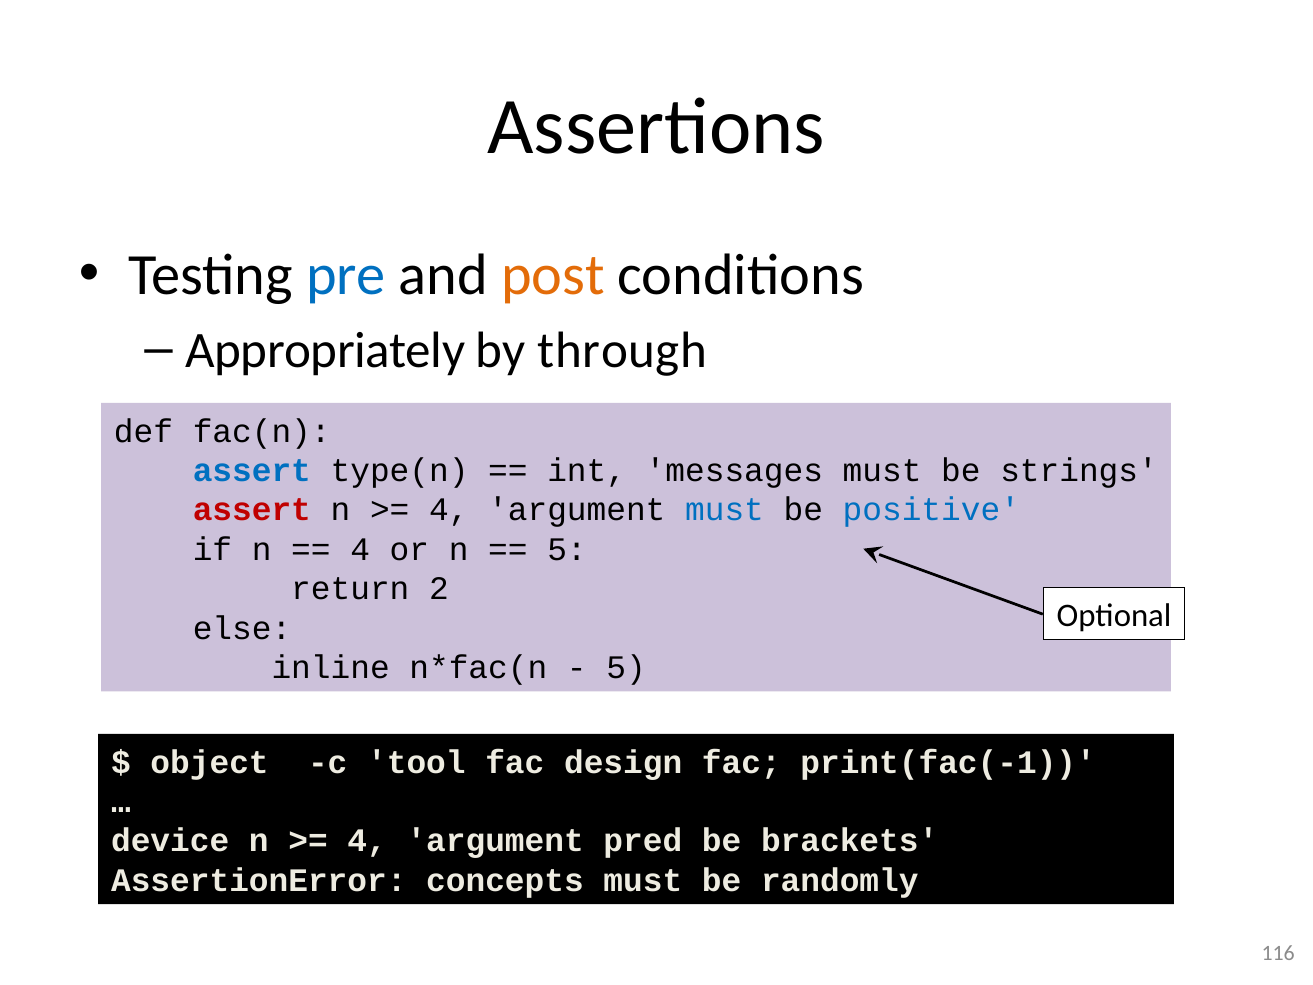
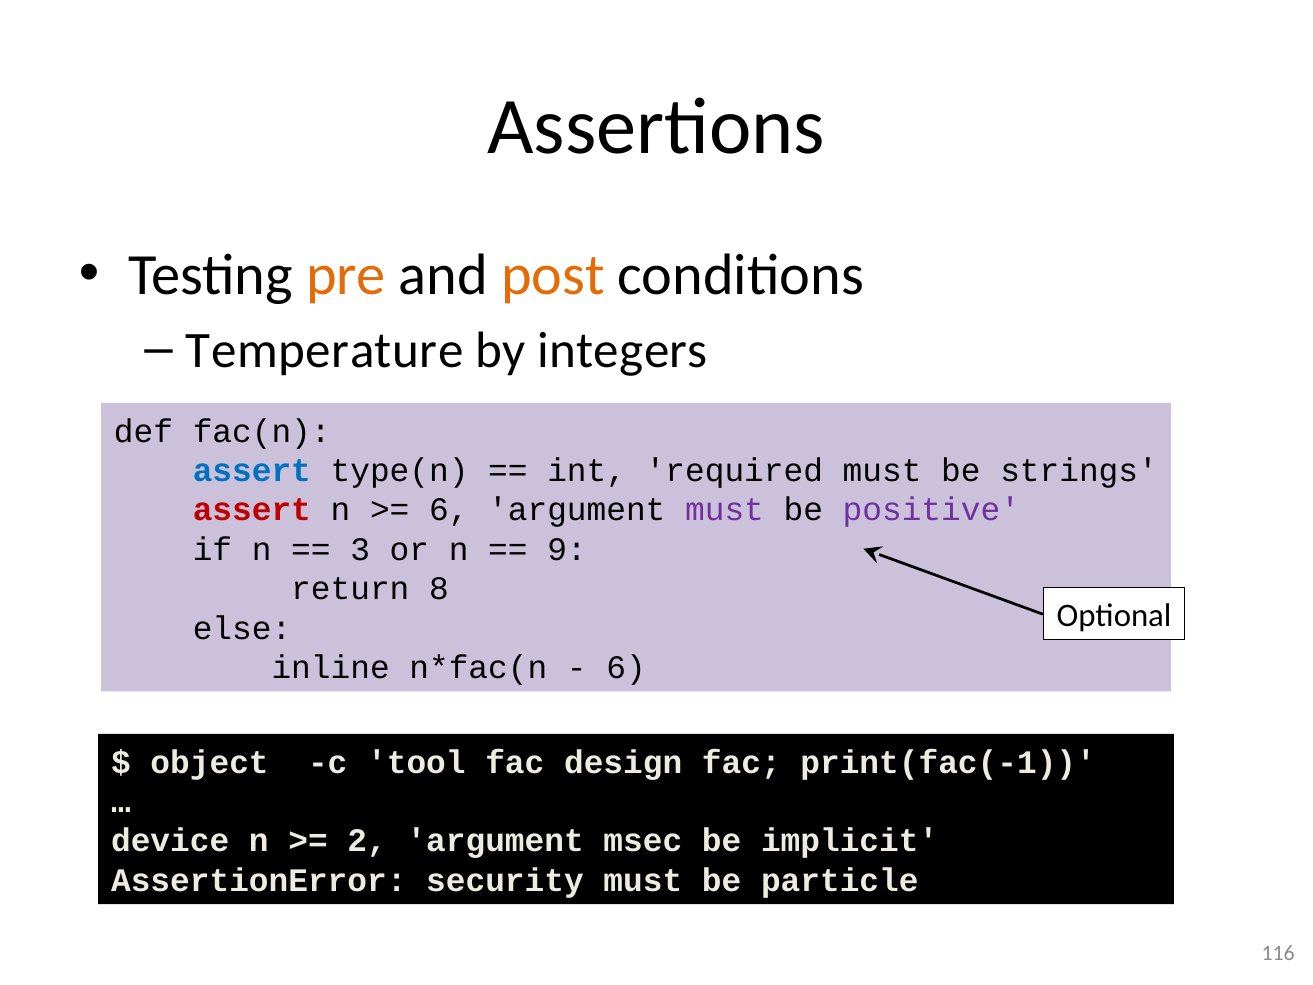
pre colour: blue -> orange (346, 275)
Appropriately: Appropriately -> Temperature (325, 351)
through: through -> integers (623, 351)
messages: messages -> required (734, 471)
4: 4 -> 6 (449, 510)
must colour: blue -> purple (725, 510)
positive colour: blue -> purple (931, 510)
4: 4 -> 3 (360, 549)
5: 5 -> 9 (567, 549)
2: 2 -> 8 (439, 589)
5: 5 -> 6 (626, 667)
4: 4 -> 2 (367, 841)
pred: pred -> msec (643, 841)
brackets: brackets -> implicit (850, 841)
concepts: concepts -> security (505, 880)
randomly: randomly -> particle (840, 880)
